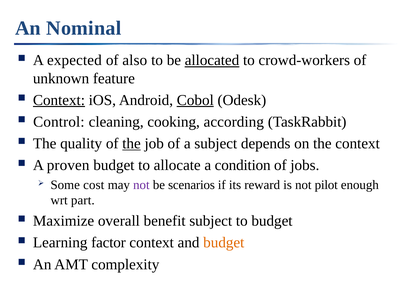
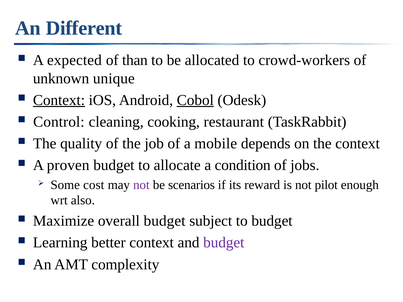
Nominal: Nominal -> Different (84, 28)
also: also -> than (135, 60)
allocated underline: present -> none (212, 60)
feature: feature -> unique (114, 78)
according: according -> restaurant (234, 122)
the underline: present -> none (131, 144)
a subject: subject -> mobile (216, 144)
part: part -> also (83, 201)
overall benefit: benefit -> budget (165, 221)
factor: factor -> better (108, 243)
budget colour: orange -> purple (224, 243)
